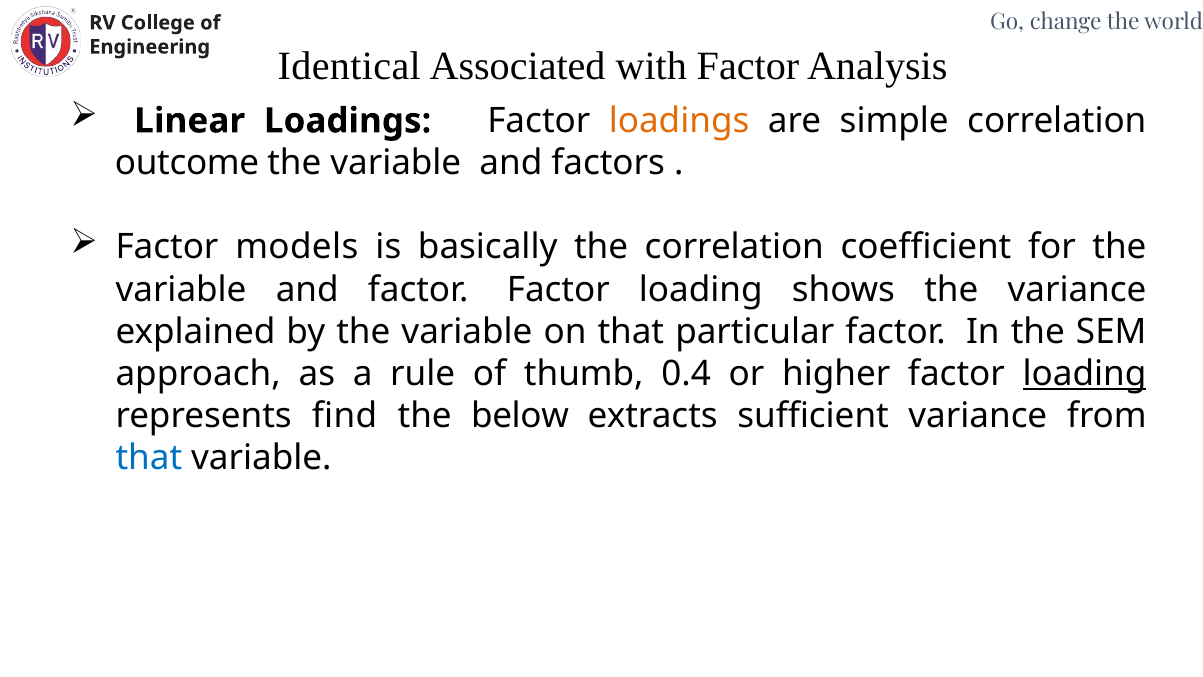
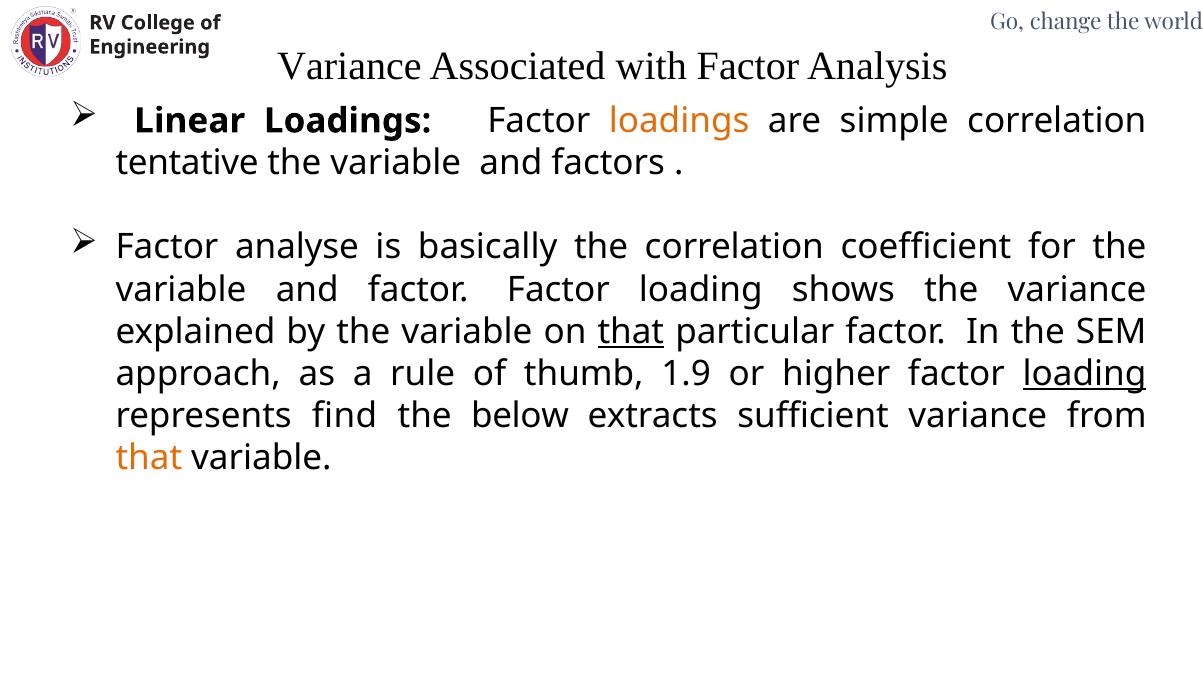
Identical: Identical -> Variance (349, 66)
outcome: outcome -> tentative (187, 163)
models: models -> analyse (297, 247)
that underline: none -> present (631, 331)
0.4: 0.4 -> 1.9 (686, 374)
that colour: blue -> orange (149, 458)
